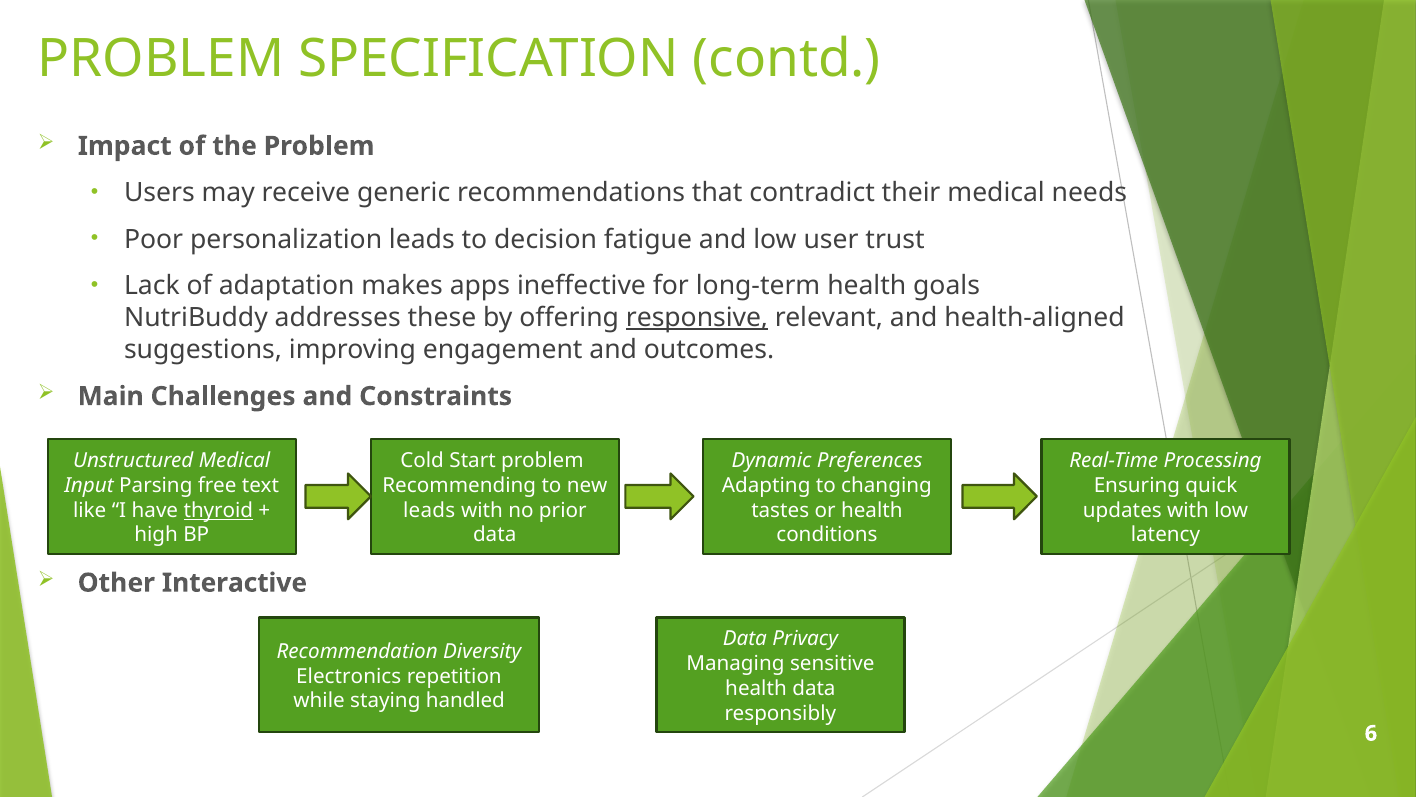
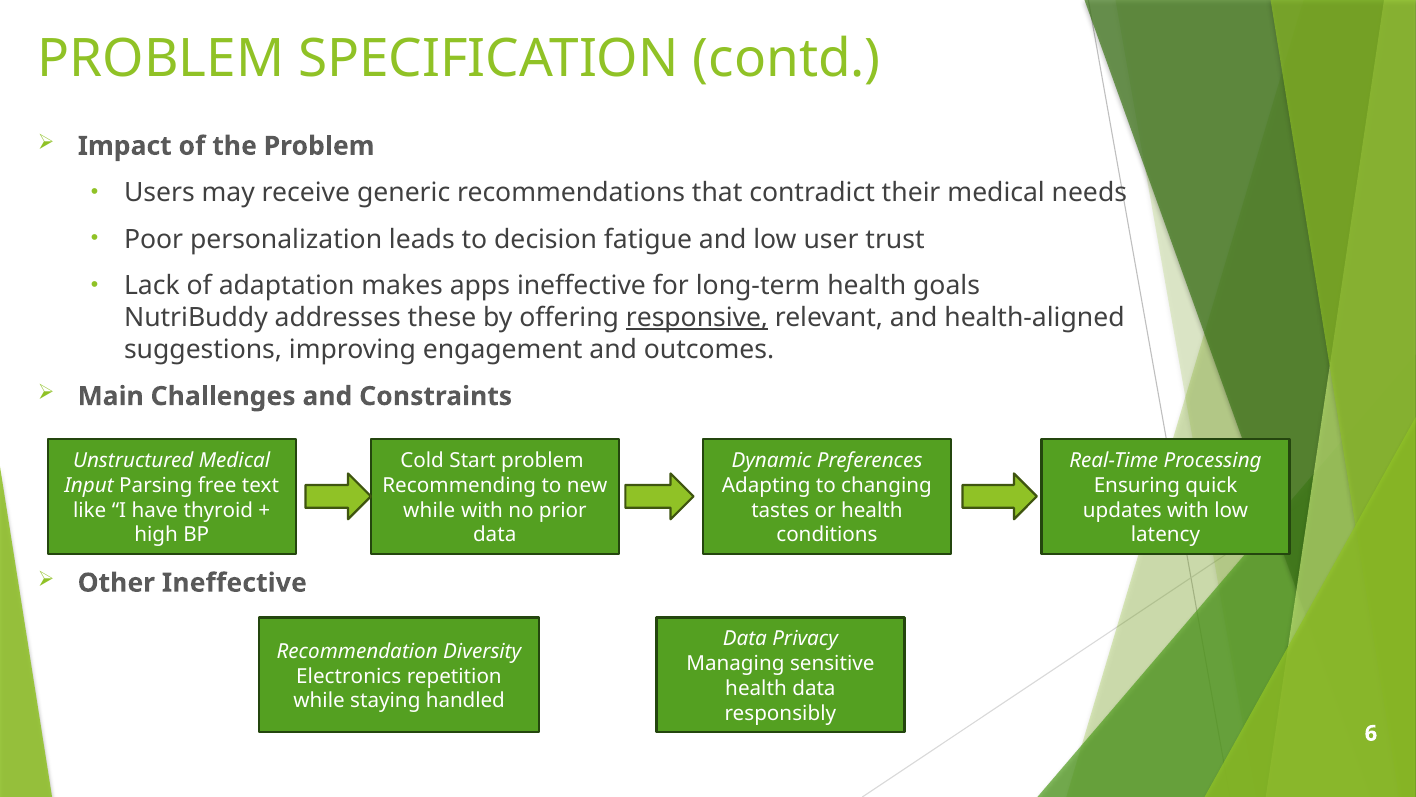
thyroid underline: present -> none (218, 510)
leads: leads -> while (429, 510)
Other Interactive: Interactive -> Ineffective (234, 583)
